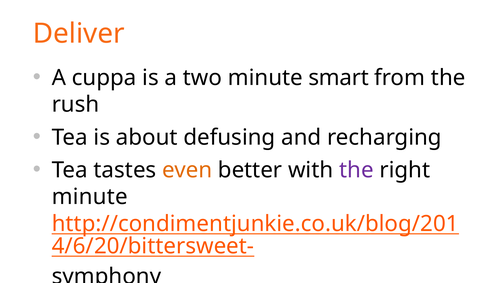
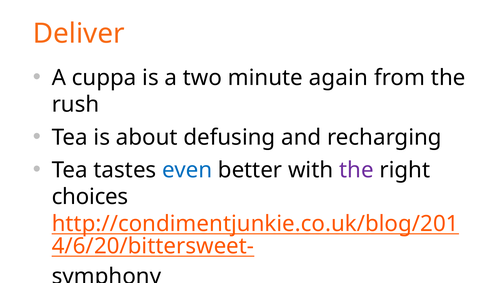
smart: smart -> again (338, 78)
even colour: orange -> blue (187, 170)
minute: minute -> choices (90, 197)
